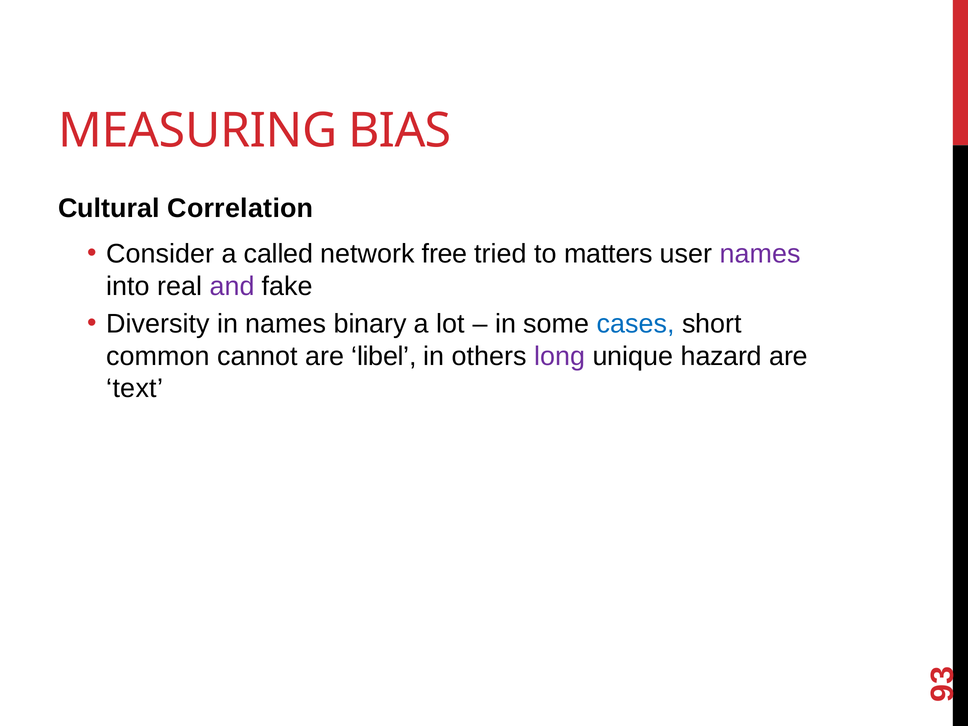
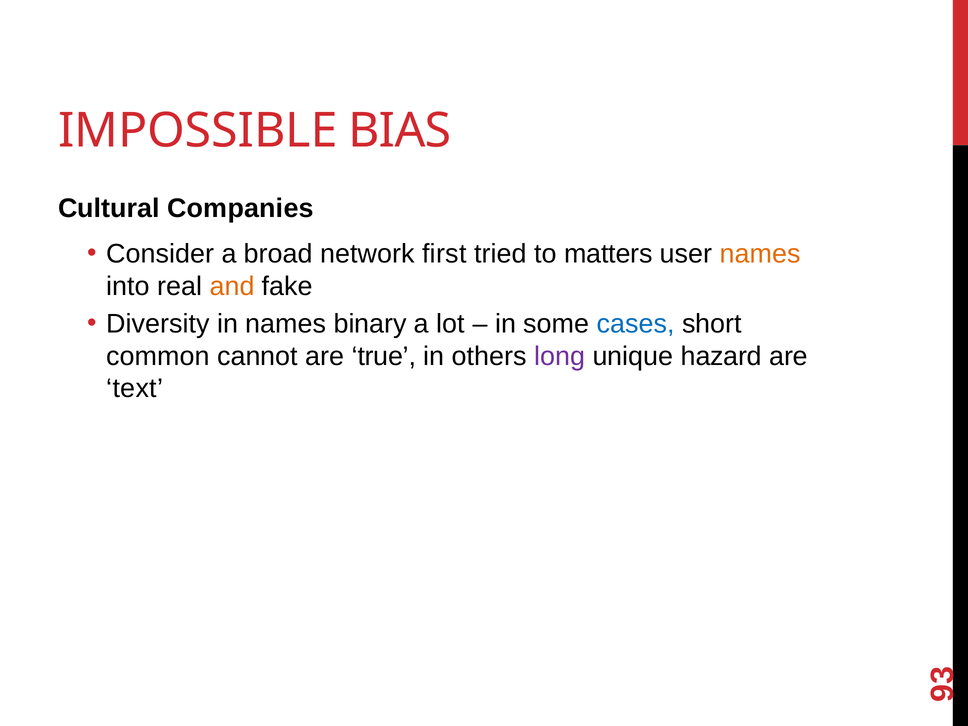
MEASURING: MEASURING -> IMPOSSIBLE (198, 131)
Correlation: Correlation -> Companies (240, 208)
called: called -> broad (278, 254)
free: free -> first (444, 254)
names colour: purple -> orange (760, 254)
and colour: purple -> orange (232, 286)
libel: libel -> true (384, 356)
